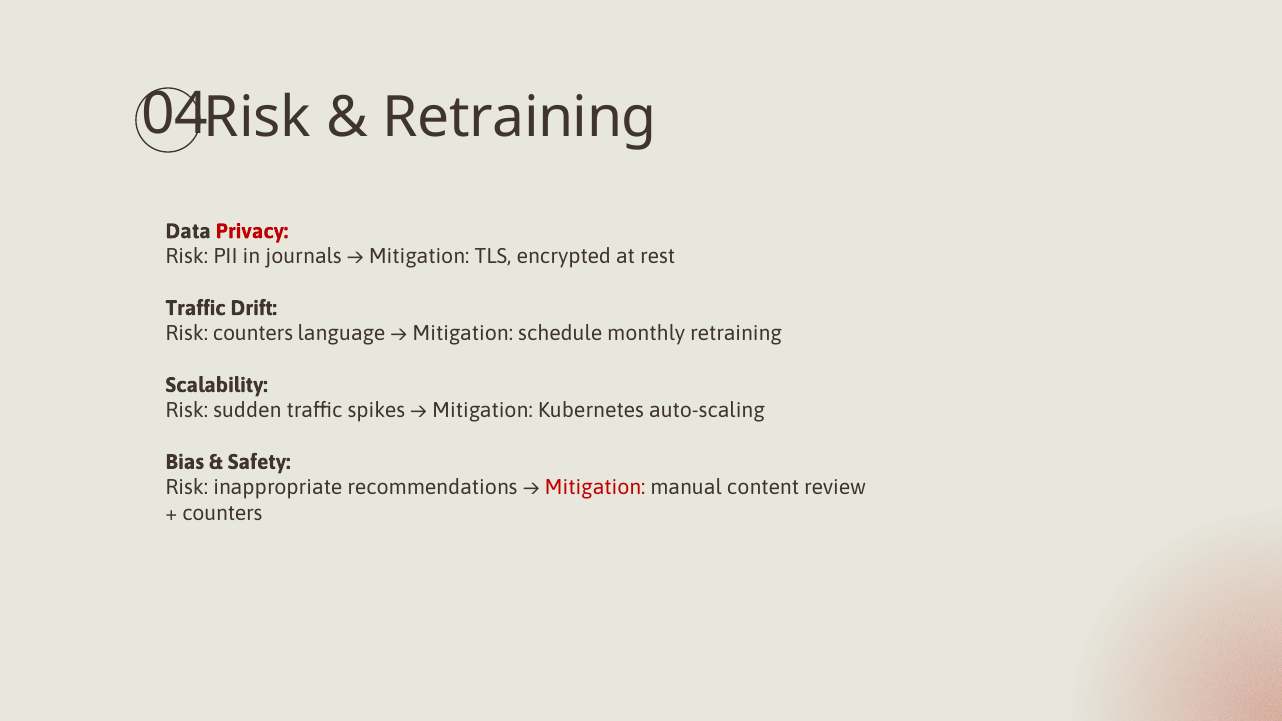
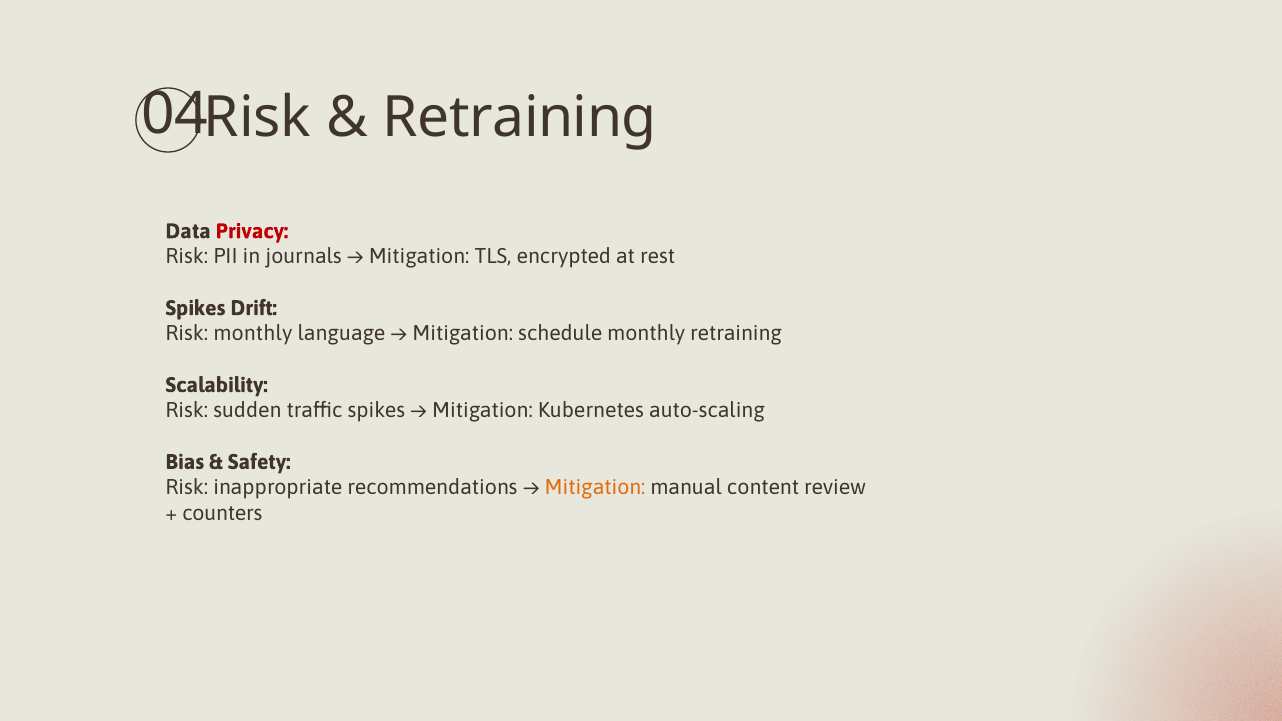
Traffic: Traffic -> Spikes (195, 308)
Risk counters: counters -> monthly (253, 334)
Mitigation colour: red -> orange (595, 488)
